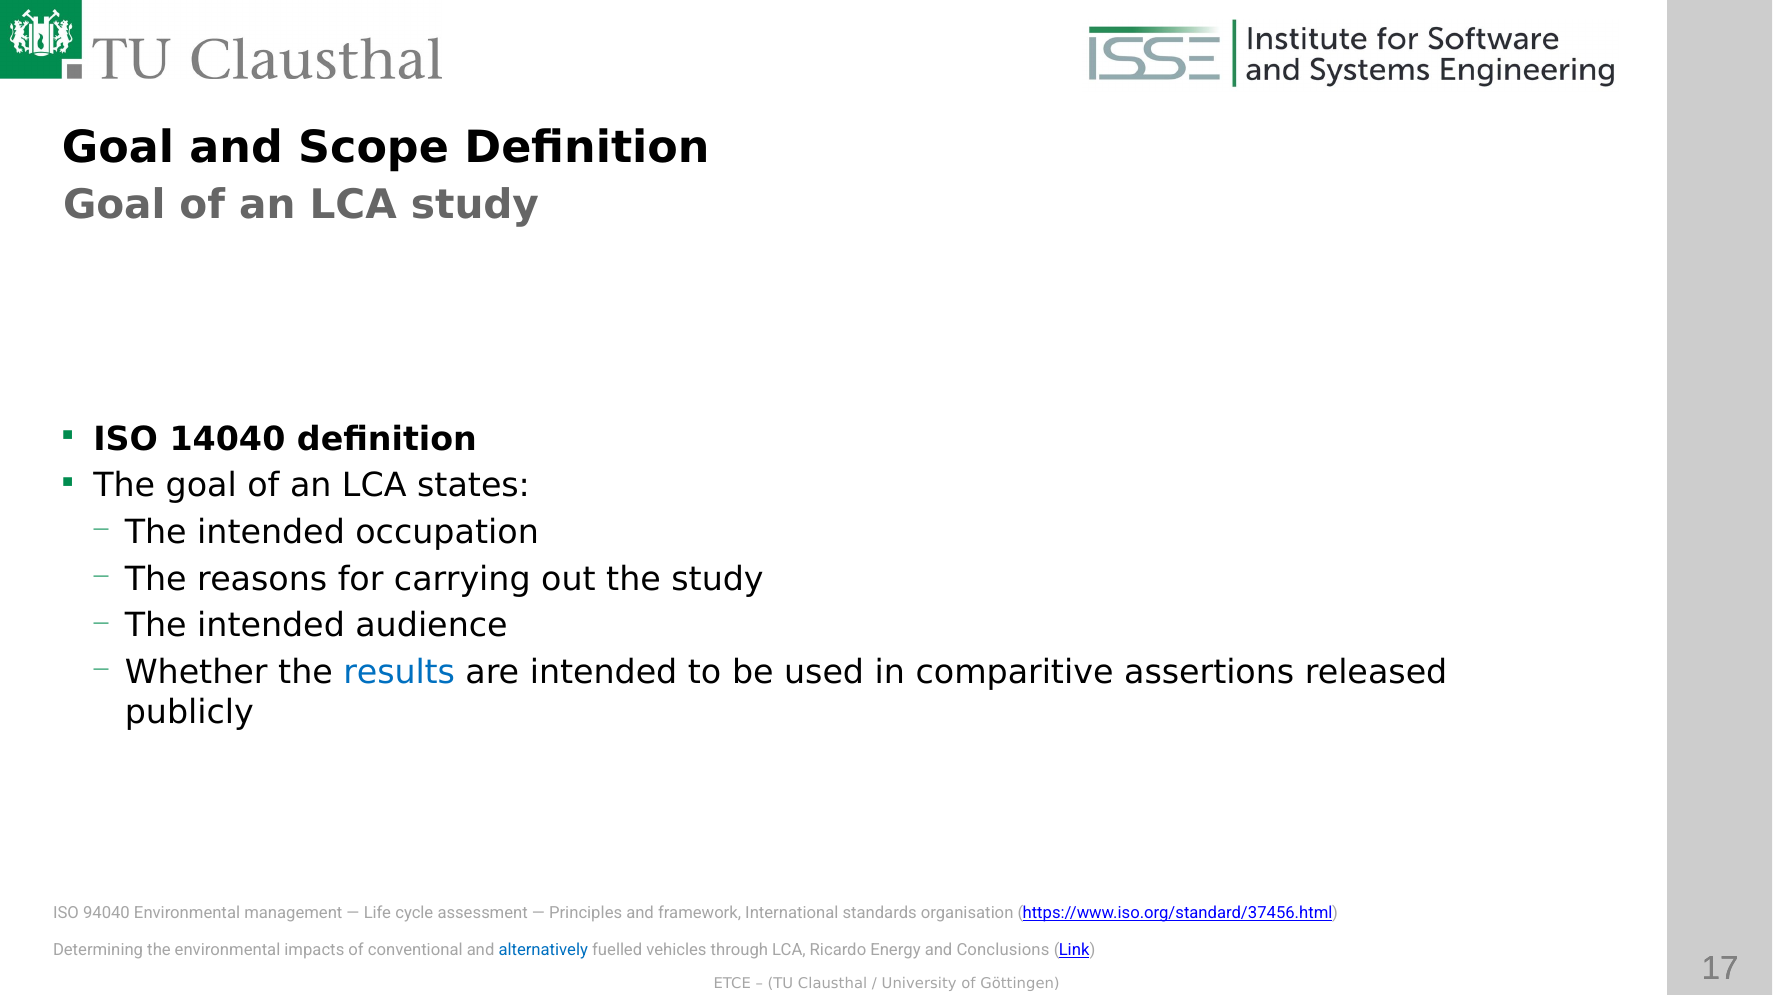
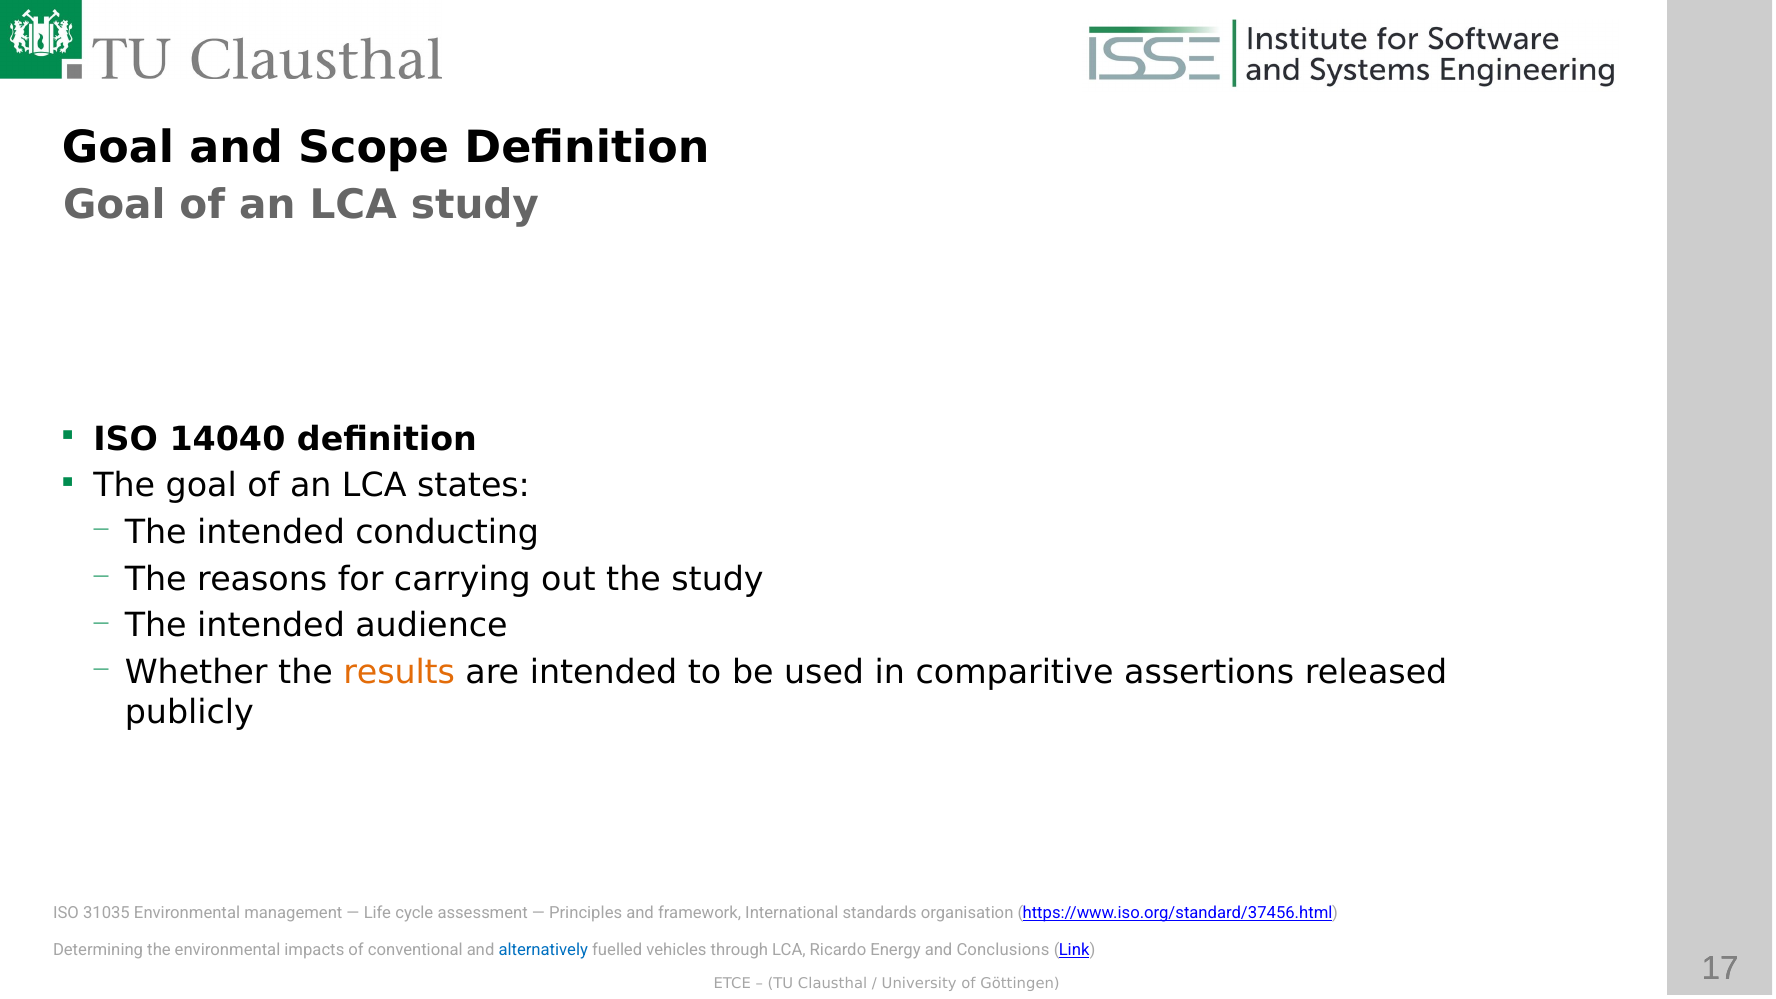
occupation: occupation -> conducting (447, 533)
results colour: blue -> orange (399, 672)
94040: 94040 -> 31035 (106, 913)
